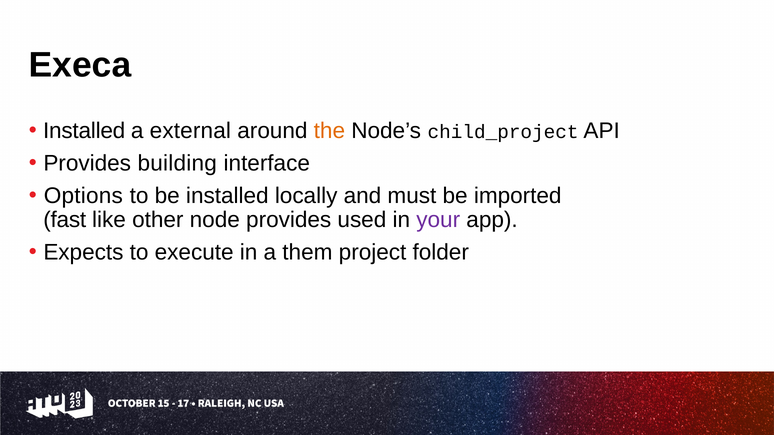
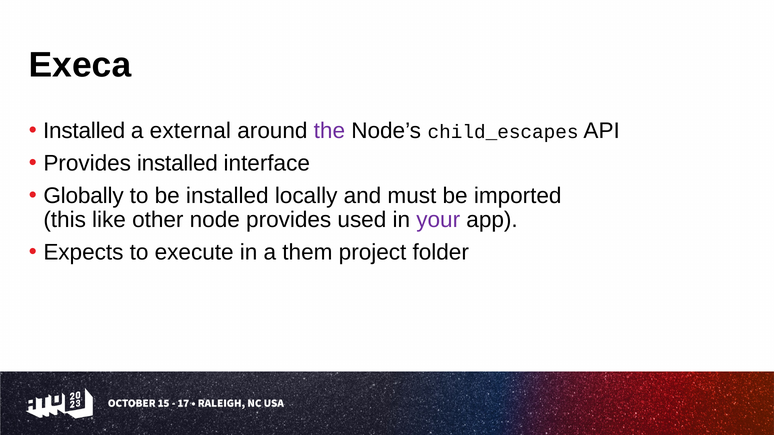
the colour: orange -> purple (329, 131)
child_project: child_project -> child_escapes (503, 132)
Provides building: building -> installed (177, 163)
Options: Options -> Globally (84, 196)
fast: fast -> this (65, 220)
